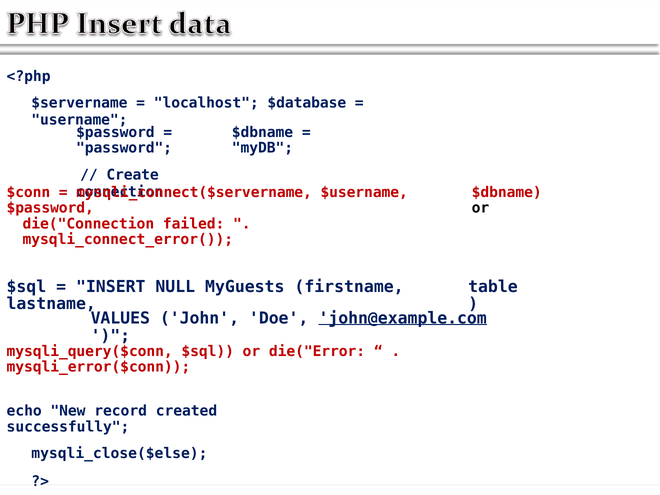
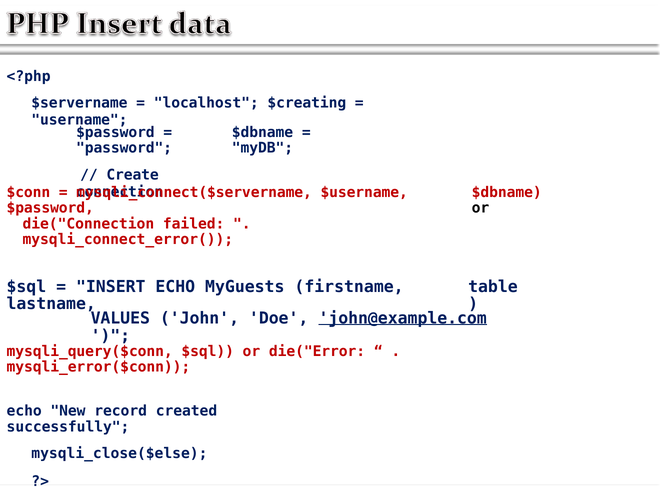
$database: $database -> $creating (307, 103)
INSERT NULL: NULL -> ECHO (175, 287)
